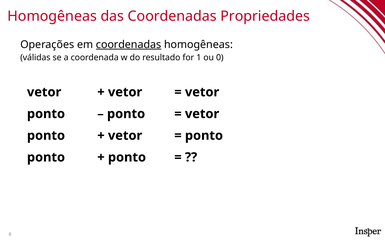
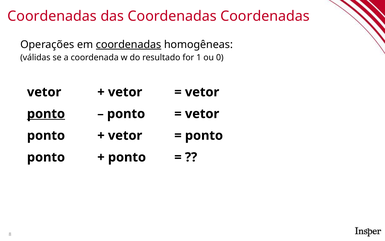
Homogêneas: Homogêneas -> Coordenadas (52, 16)
Coordenadas Propriedades: Propriedades -> Coordenadas (265, 16)
ponto underline: none -> present (46, 114)
